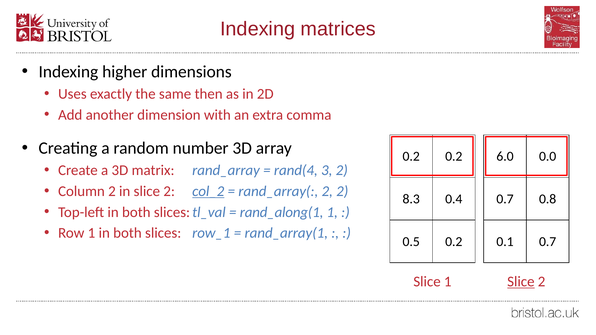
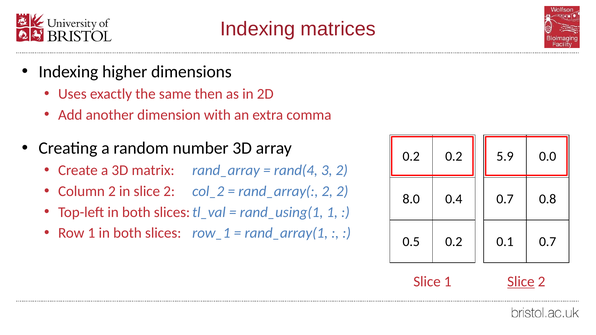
6.0: 6.0 -> 5.9 (505, 156)
col_2 underline: present -> none (208, 191)
8.3: 8.3 -> 8.0 (411, 199)
rand_along(1: rand_along(1 -> rand_using(1 (282, 212)
